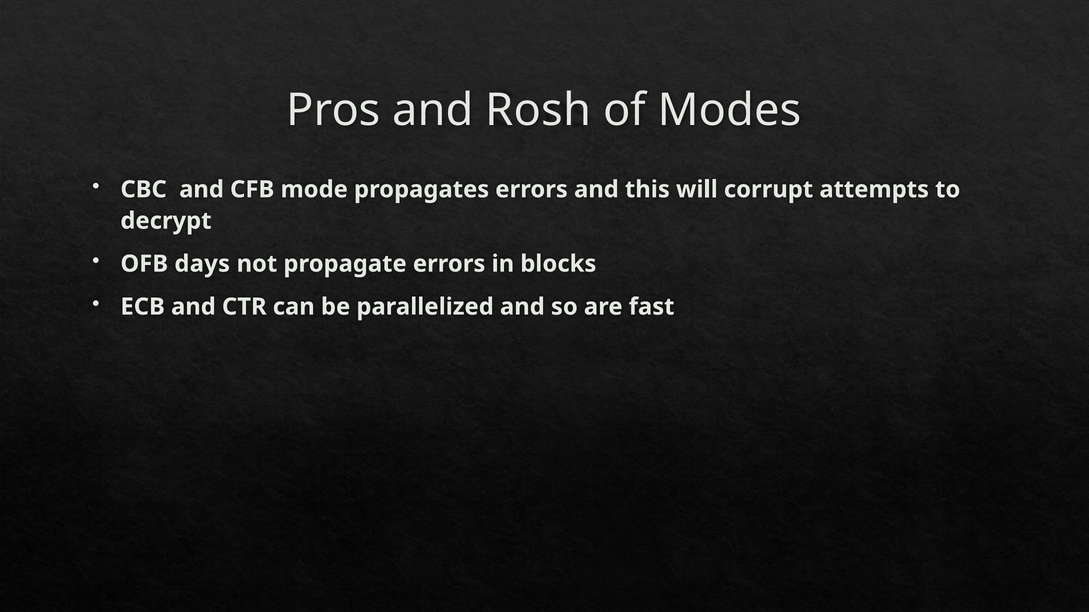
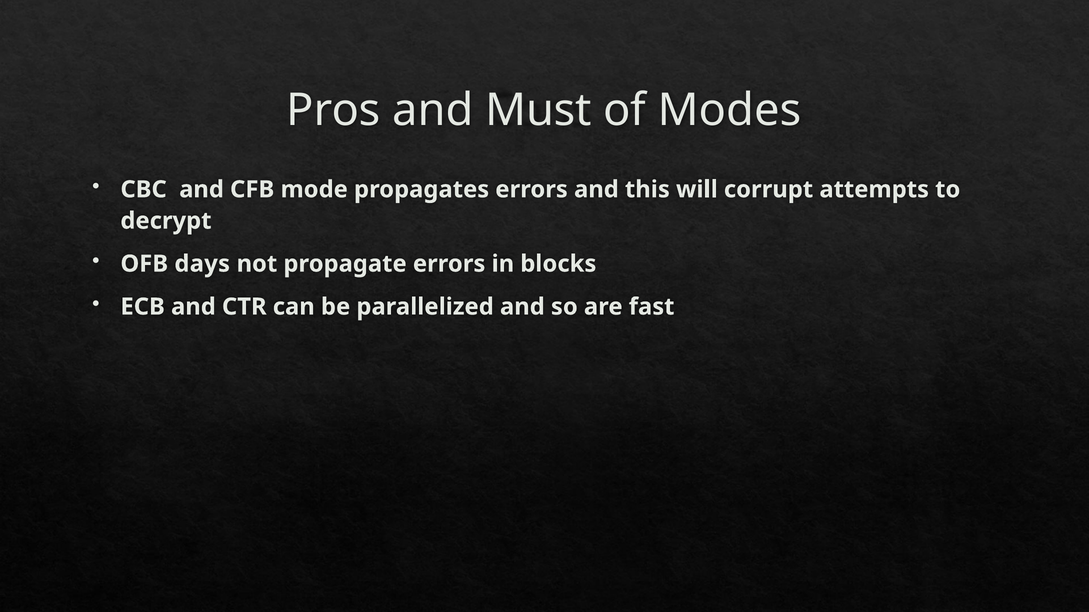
Rosh: Rosh -> Must (539, 110)
